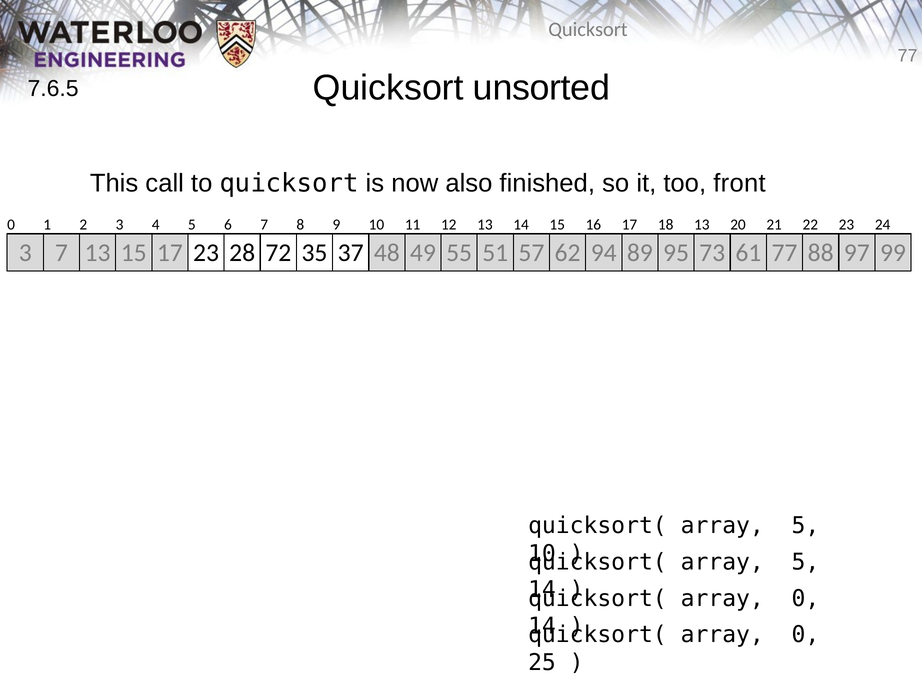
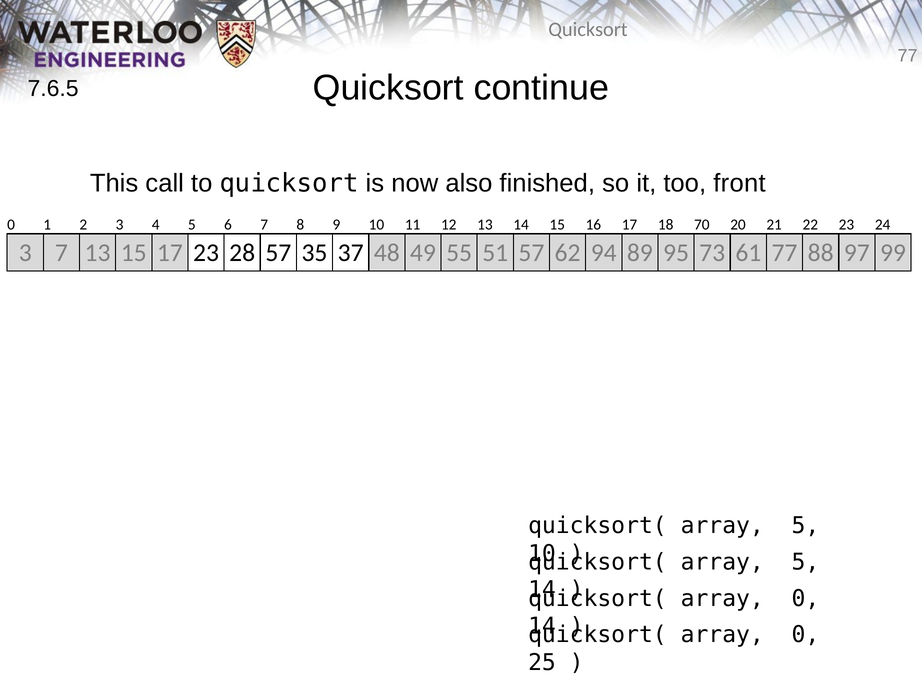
unsorted: unsorted -> continue (541, 88)
18 13: 13 -> 70 (702, 225)
28 72: 72 -> 57 (278, 253)
